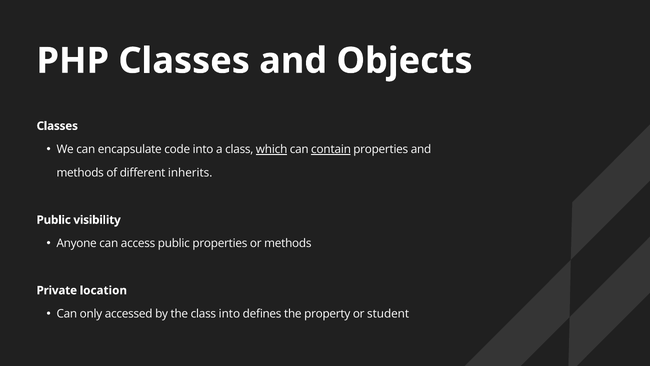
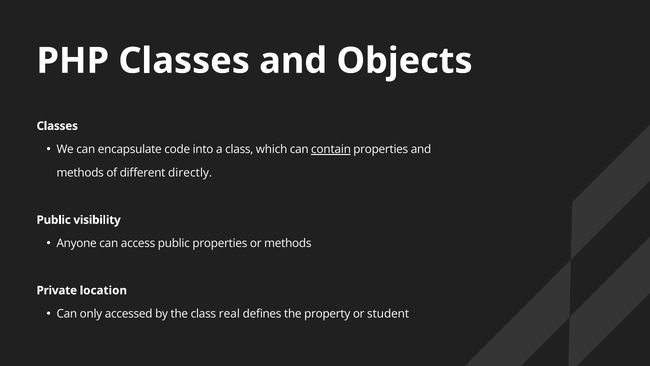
which underline: present -> none (272, 149)
inherits: inherits -> directly (190, 173)
class into: into -> real (229, 314)
